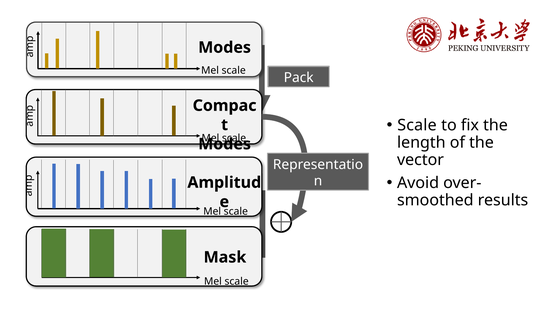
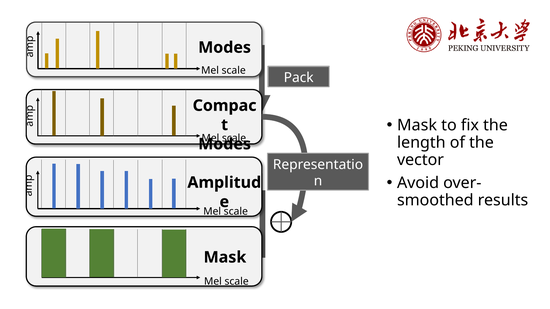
Scale: Scale -> Mask (417, 125)
